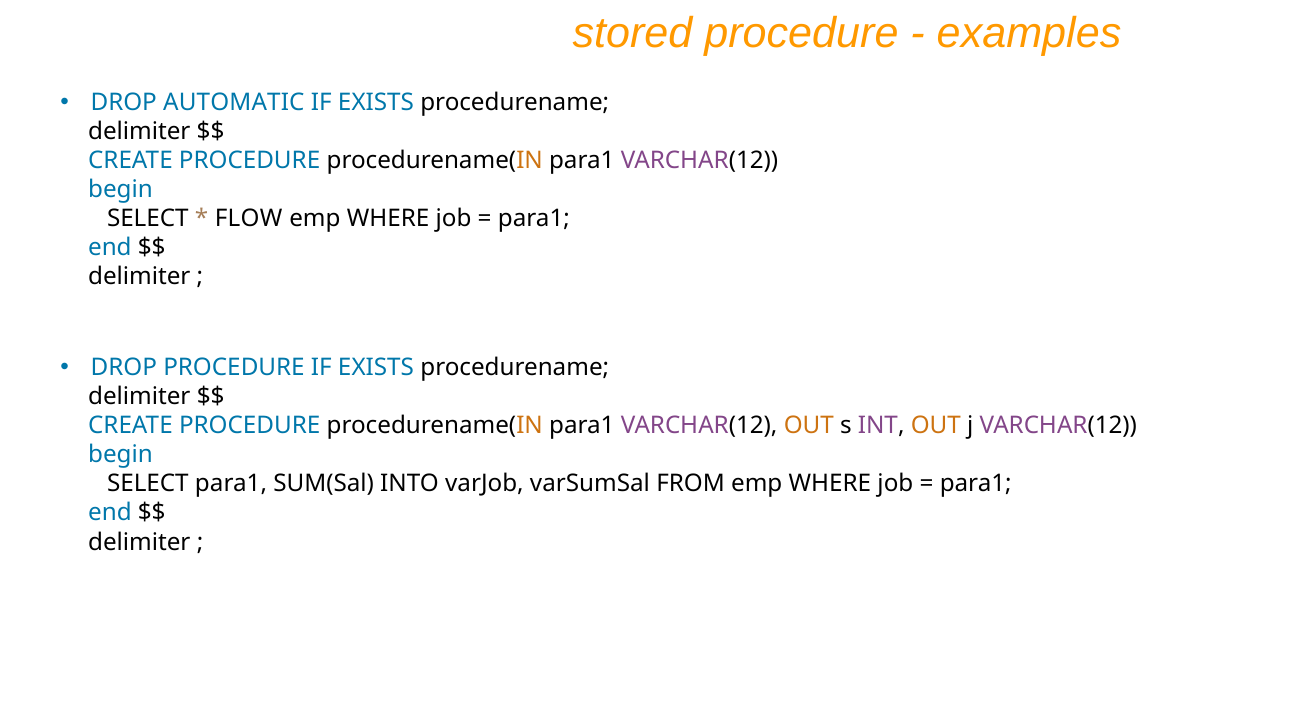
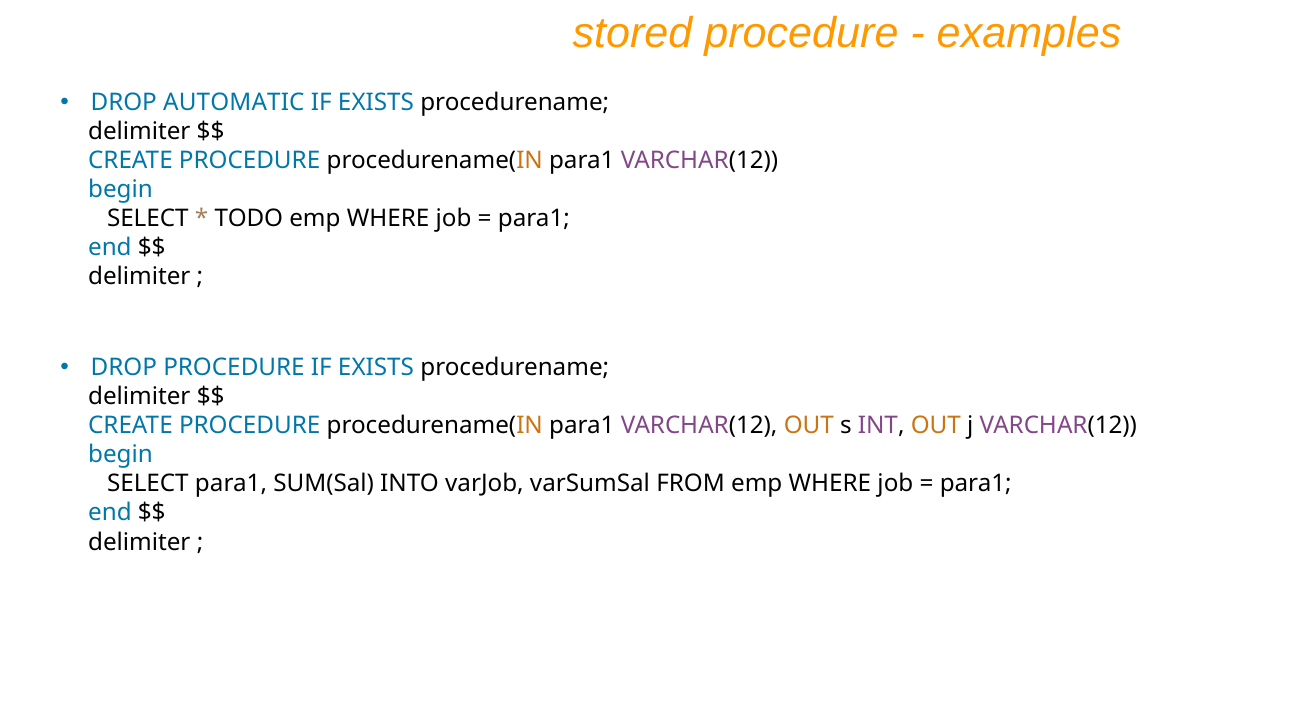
FLOW: FLOW -> TODO (249, 219)
